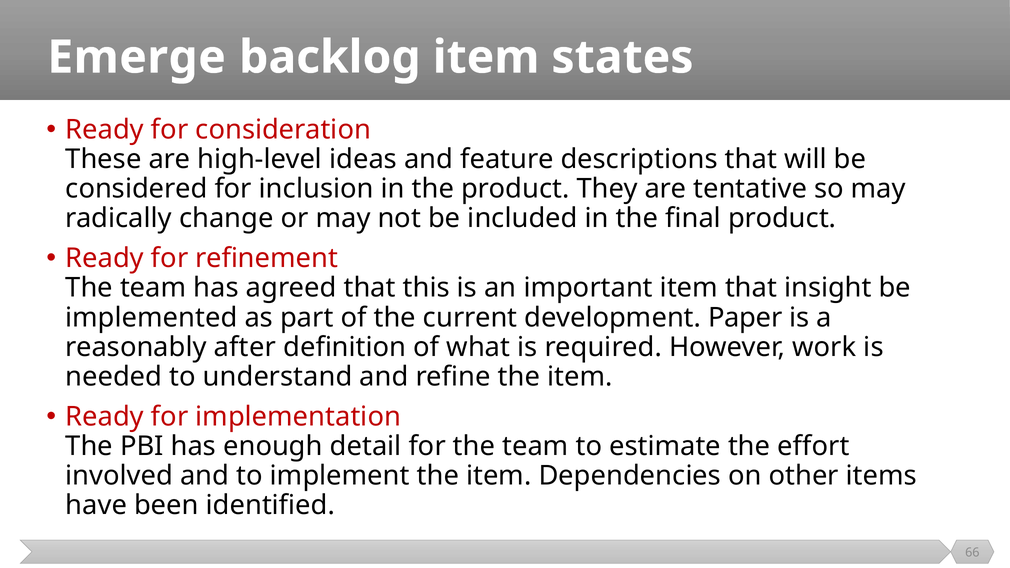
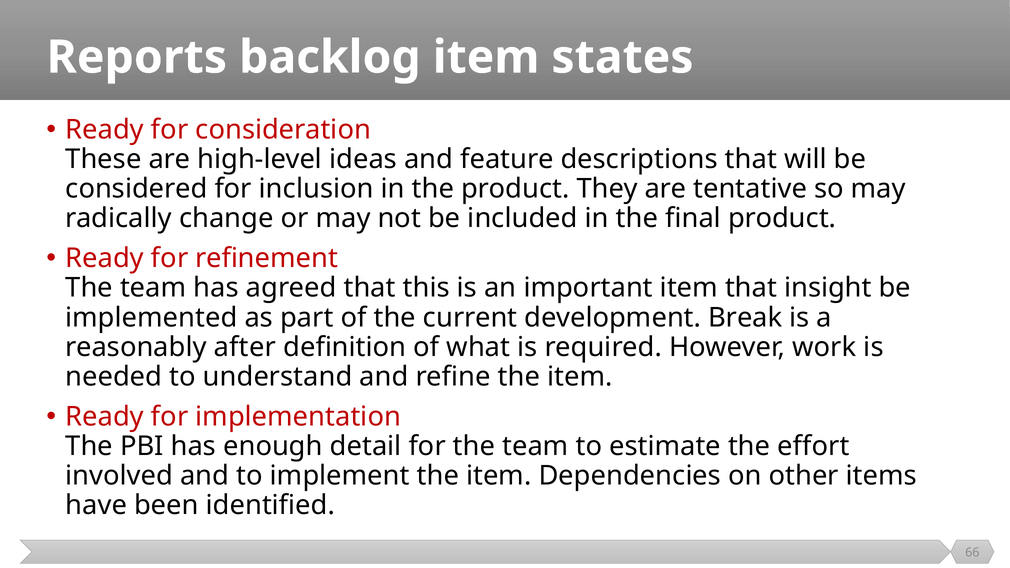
Emerge: Emerge -> Reports (137, 57)
Paper: Paper -> Break (745, 318)
